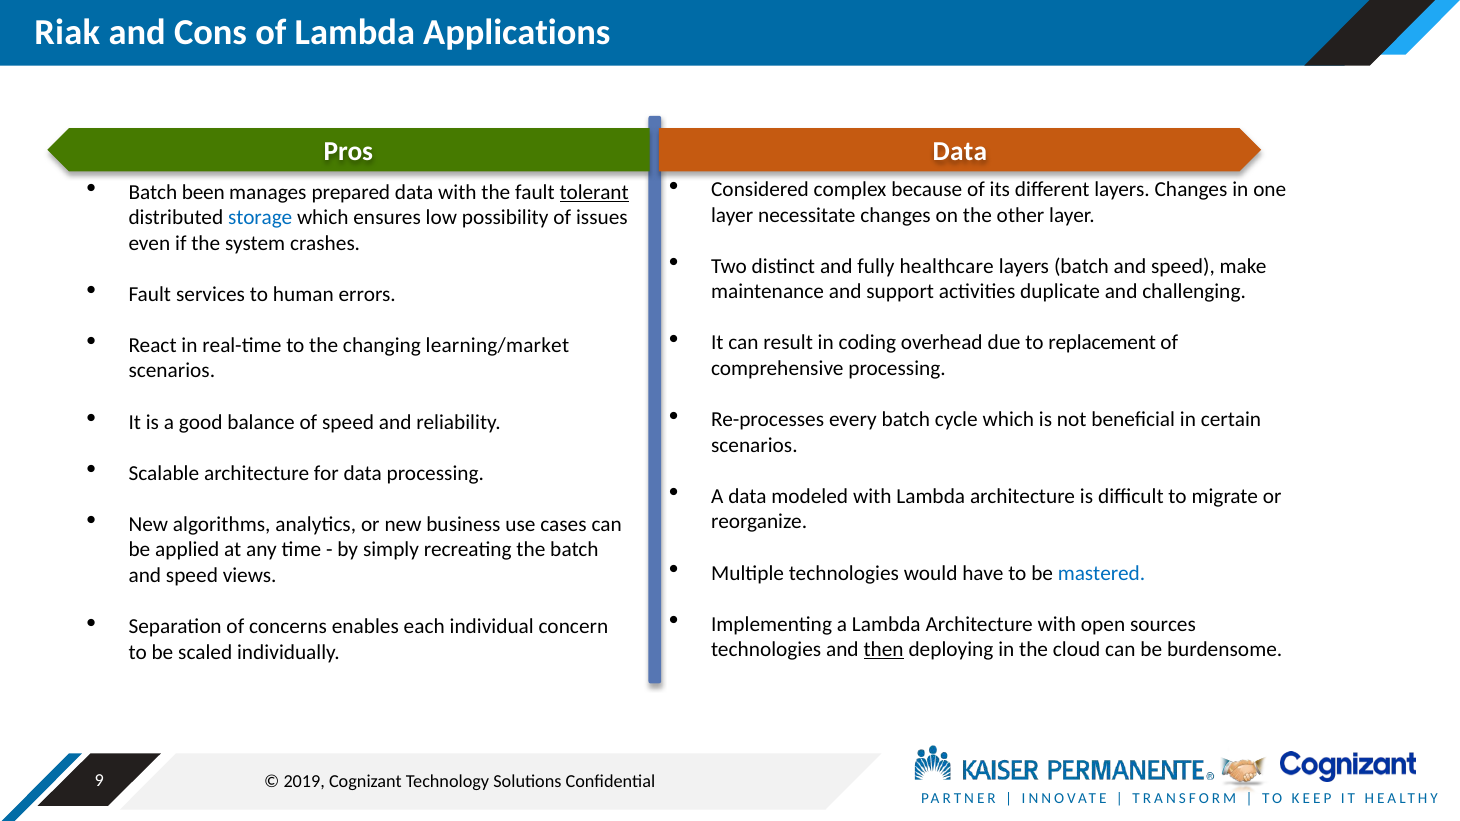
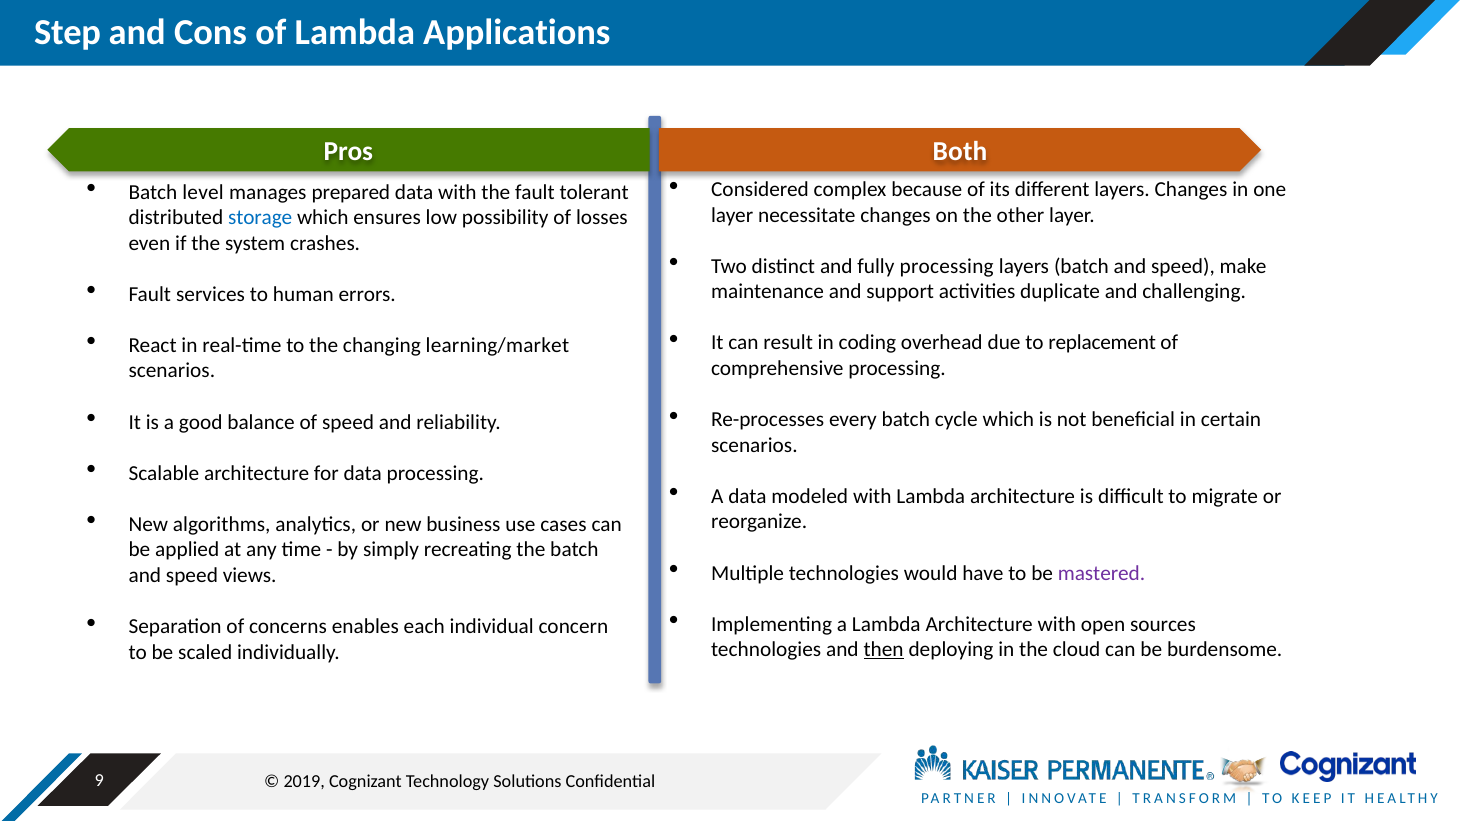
Riak: Riak -> Step (68, 33)
Pros Data: Data -> Both (960, 151)
been: been -> level (203, 192)
tolerant underline: present -> none (594, 192)
issues: issues -> losses (602, 218)
fully healthcare: healthcare -> processing (947, 266)
mastered colour: blue -> purple (1102, 573)
